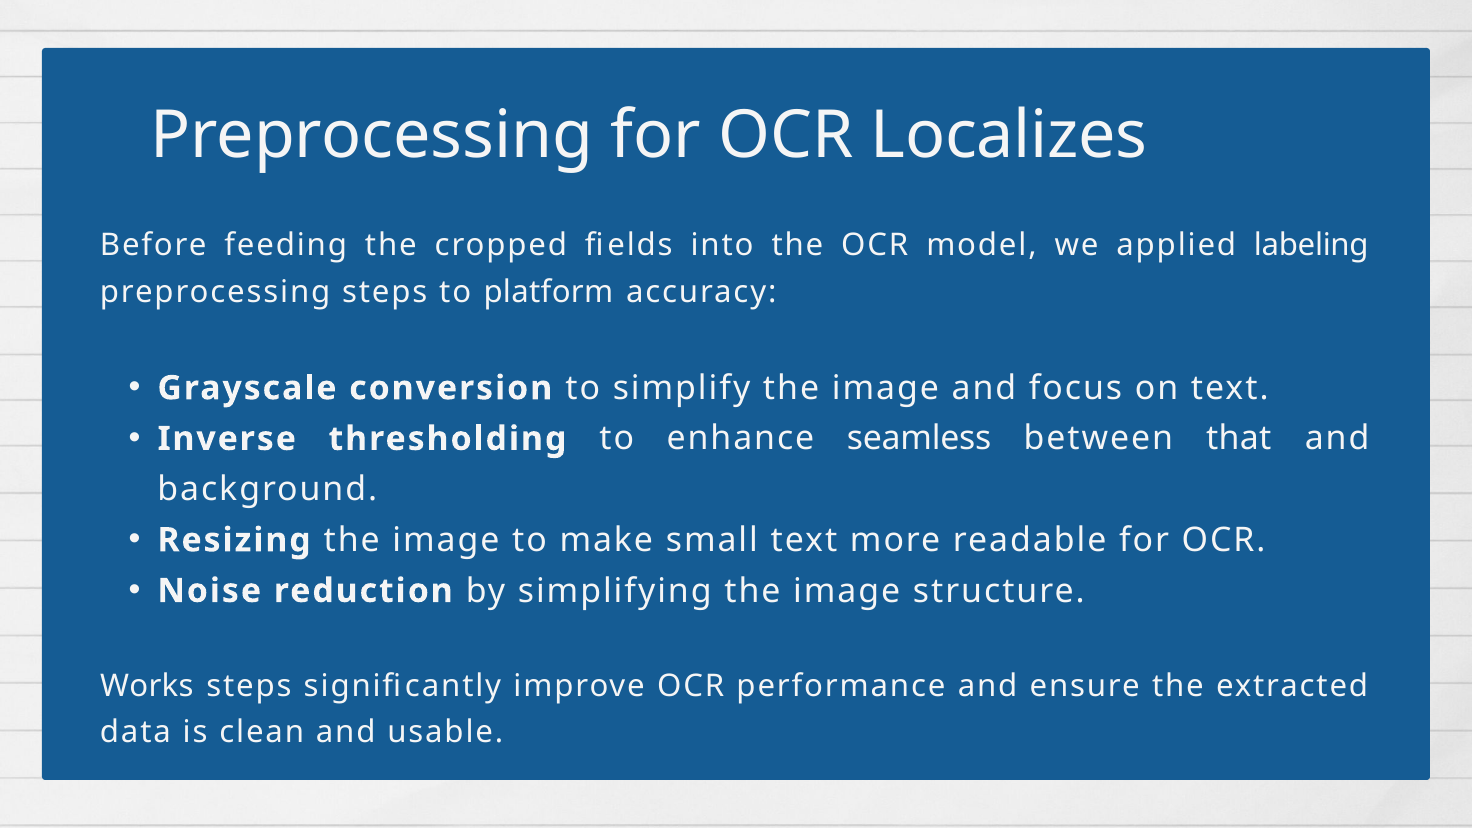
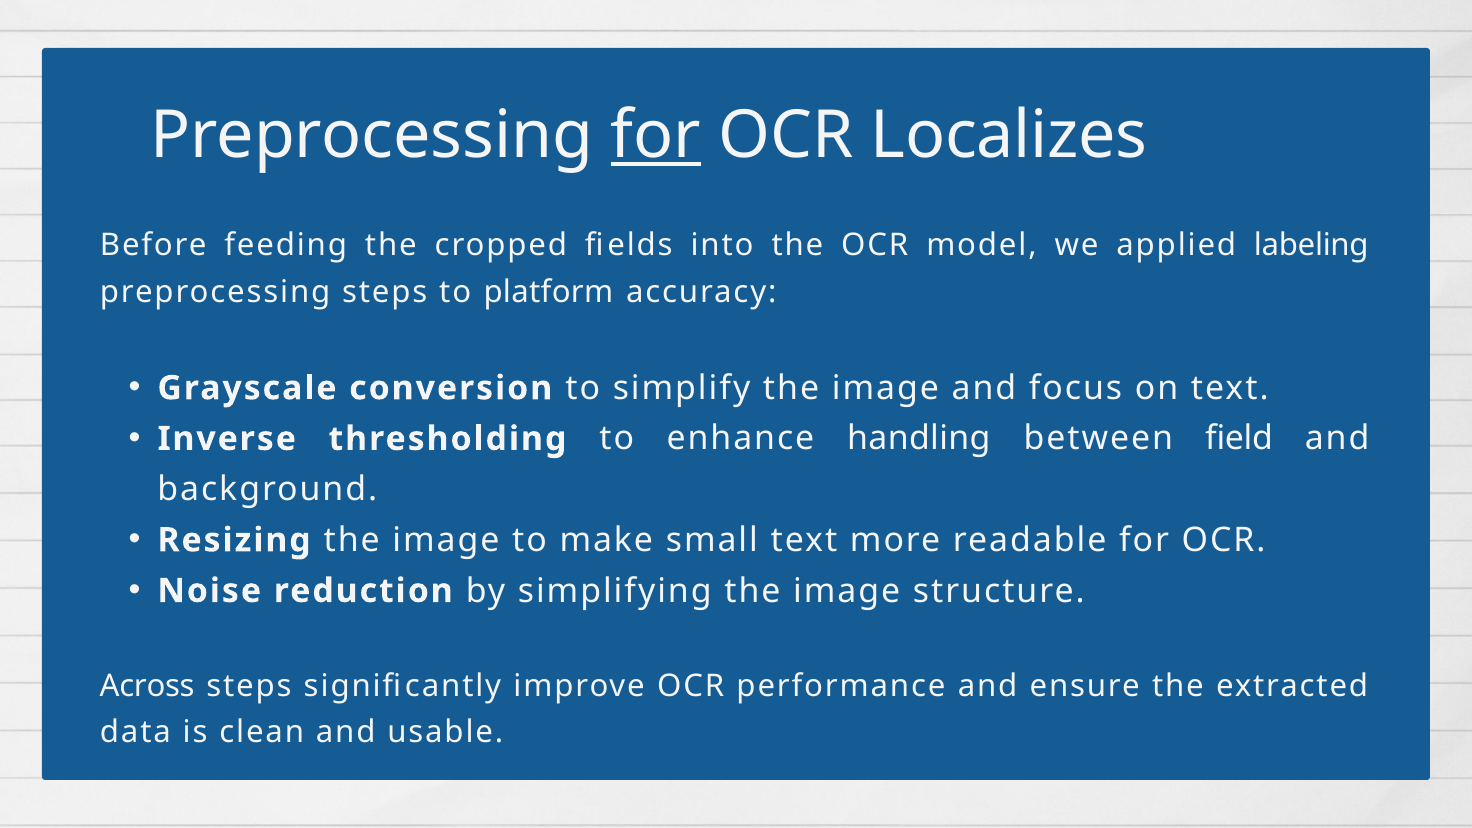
for underline: none -> present (656, 136)
seamless: seamless -> handling (919, 439)
that: that -> field (1239, 439)
Works: Works -> Across (147, 686)
